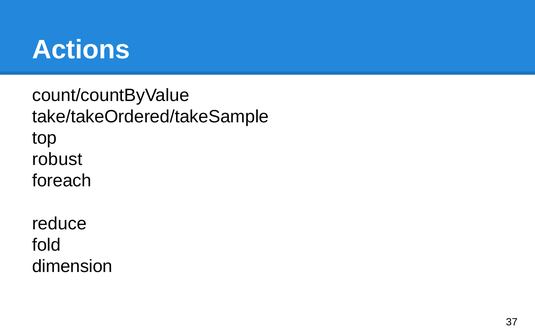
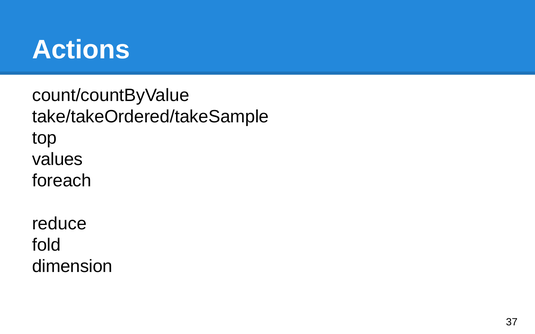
robust: robust -> values (57, 160)
